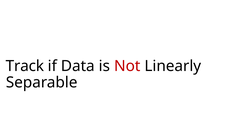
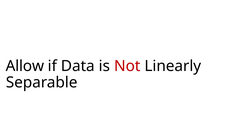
Track: Track -> Allow (25, 66)
